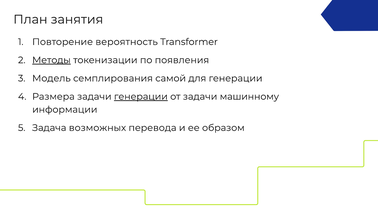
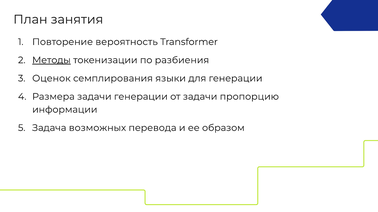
появления: появления -> разбиения (182, 60)
Модель: Модель -> Оценок (51, 79)
самой: самой -> языки (171, 79)
генерации underline: present -> none (141, 97)
машинному: машинному -> пропорцию (249, 97)
